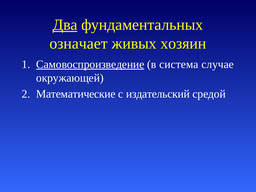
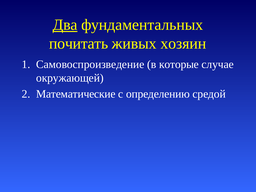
означает: означает -> почитать (79, 44)
Самовоспроизведение underline: present -> none (90, 64)
система: система -> которые (179, 64)
издательский: издательский -> определению (158, 94)
